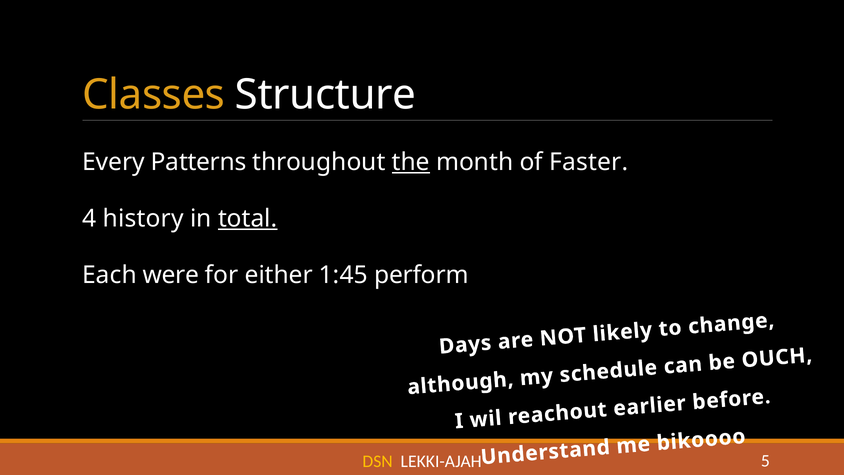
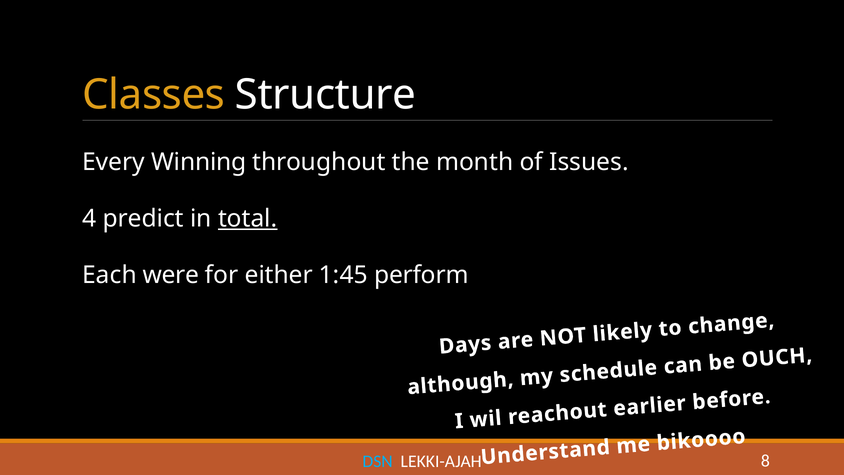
Patterns: Patterns -> Winning (199, 162)
the underline: present -> none (411, 162)
Faster: Faster -> Issues (589, 162)
history: history -> predict (143, 219)
DSN colour: yellow -> light blue (378, 461)
5: 5 -> 8 (765, 461)
